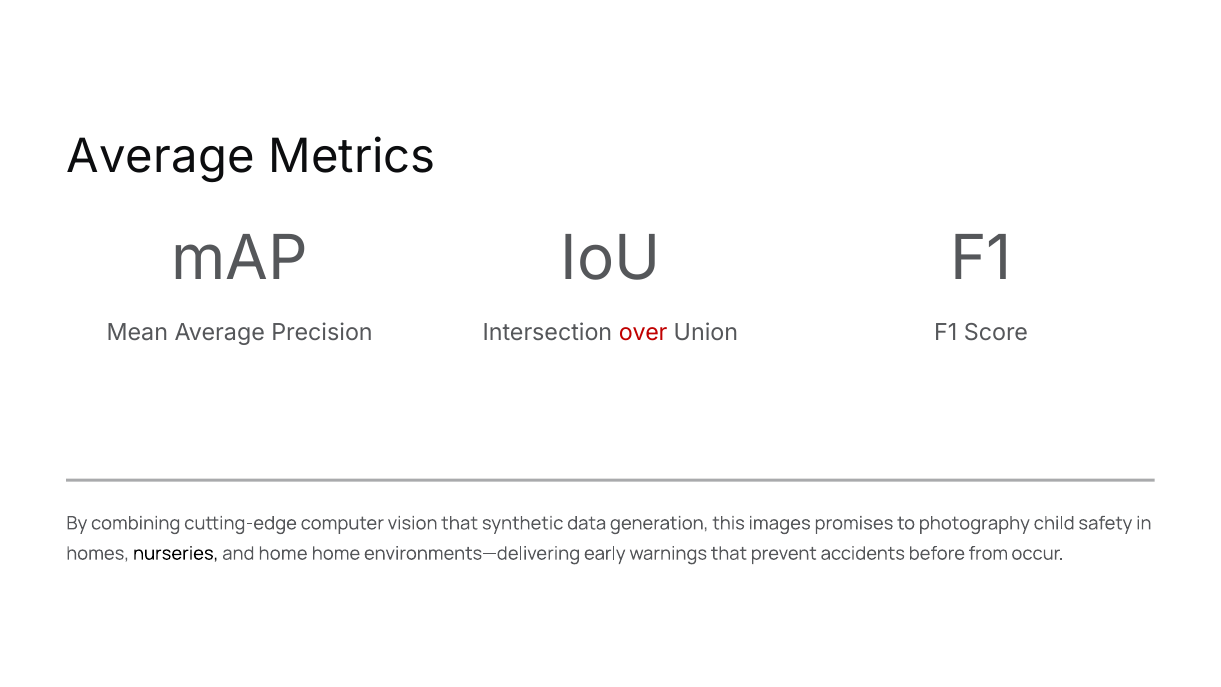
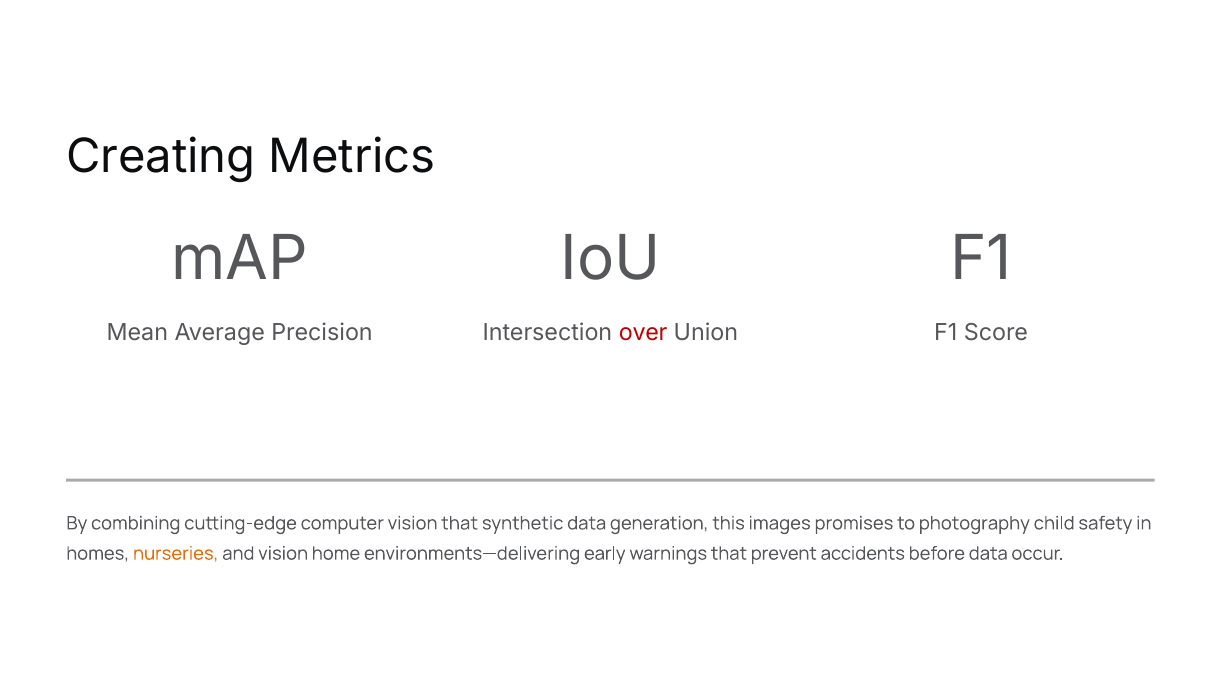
Average: Average -> Creating (161, 157)
nurseries colour: black -> orange (176, 553)
and home: home -> vision (283, 553)
before from: from -> data (988, 553)
